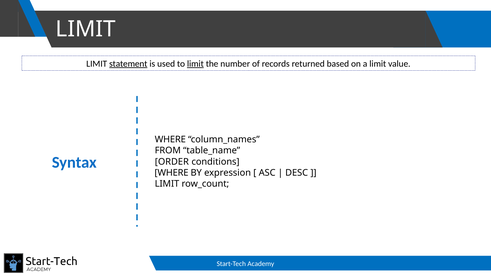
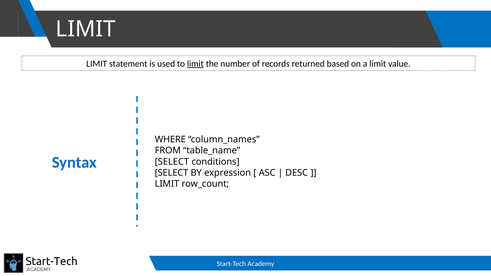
statement underline: present -> none (128, 64)
ORDER: ORDER -> SELECT (172, 162)
WHERE: WHERE -> SELECT (172, 173)
